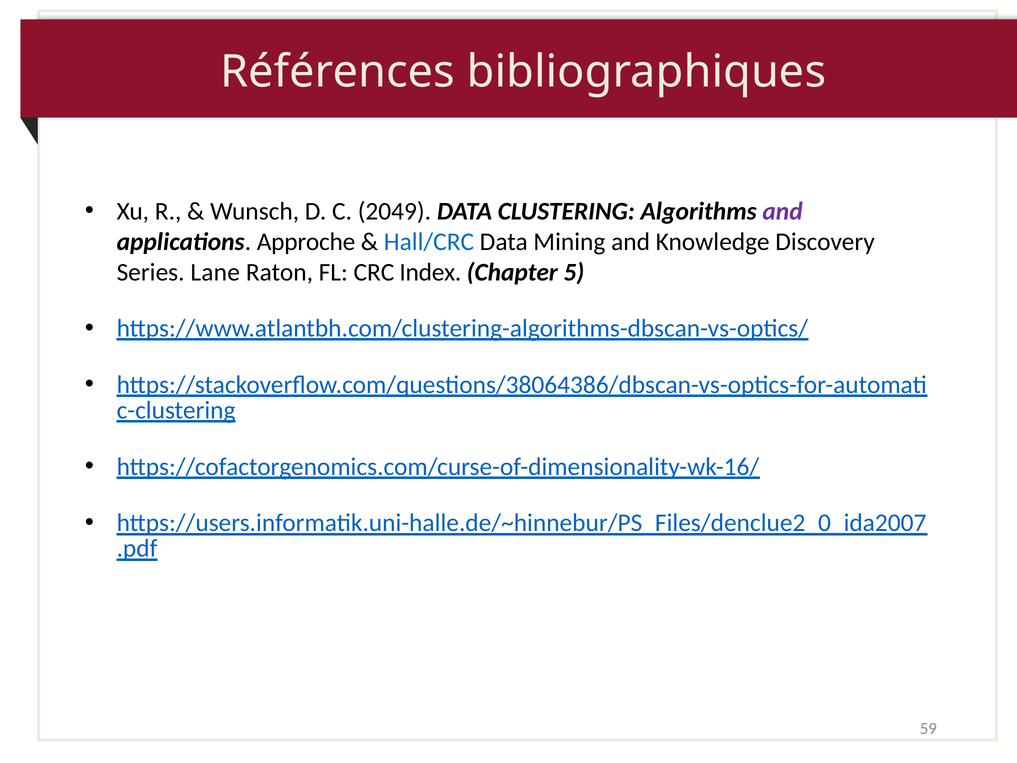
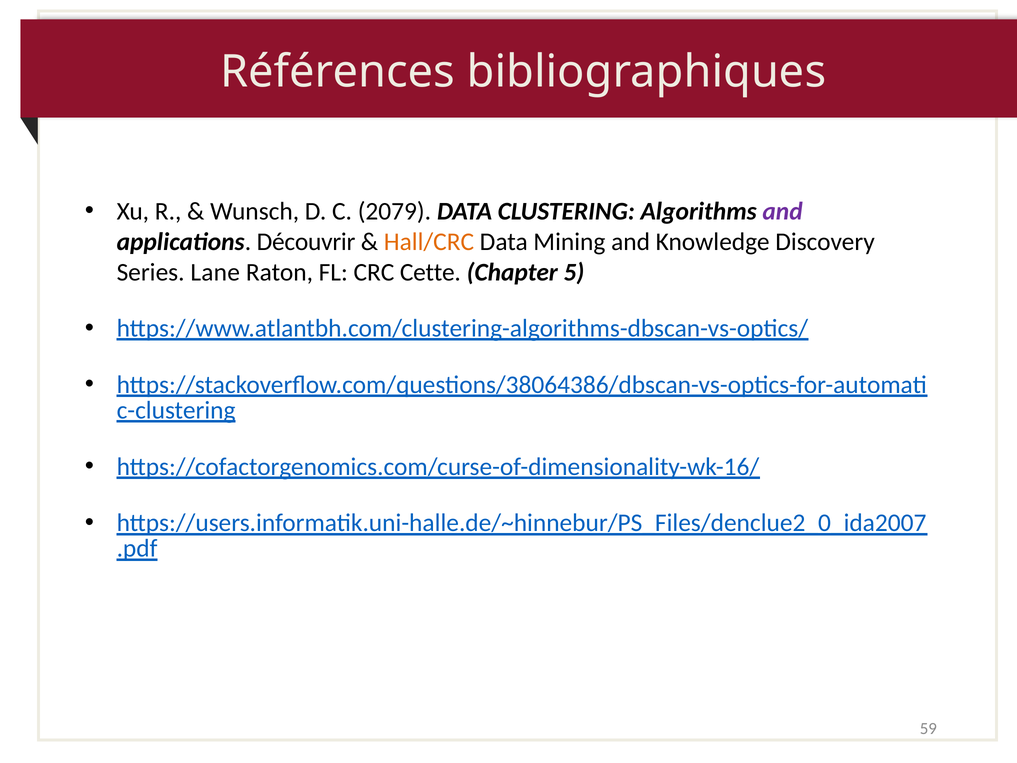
2049: 2049 -> 2079 (394, 211)
Approche: Approche -> Découvrir (306, 242)
Hall/CRC colour: blue -> orange (429, 242)
Index: Index -> Cette (430, 272)
